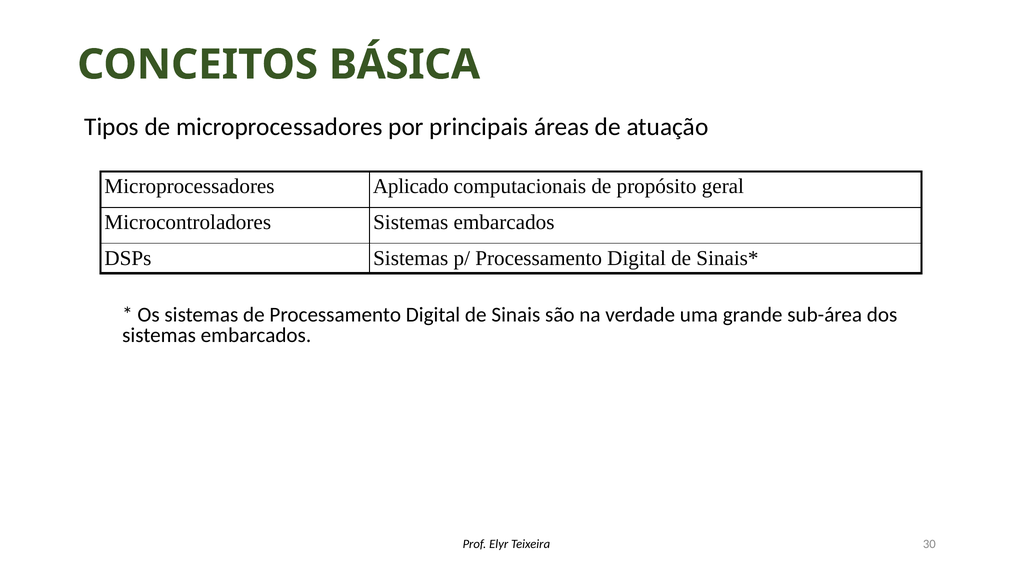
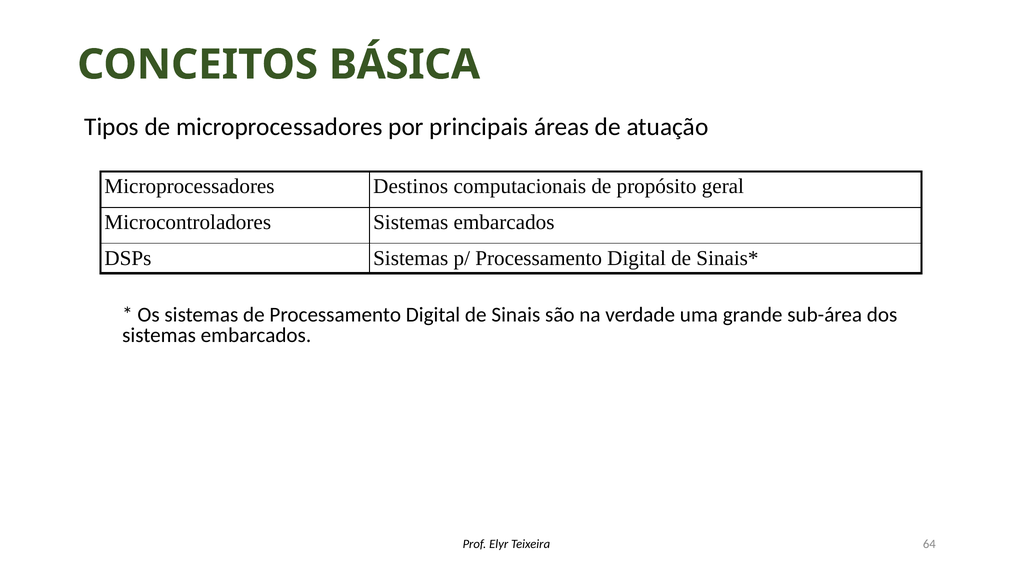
Aplicado: Aplicado -> Destinos (411, 186)
30: 30 -> 64 (929, 544)
